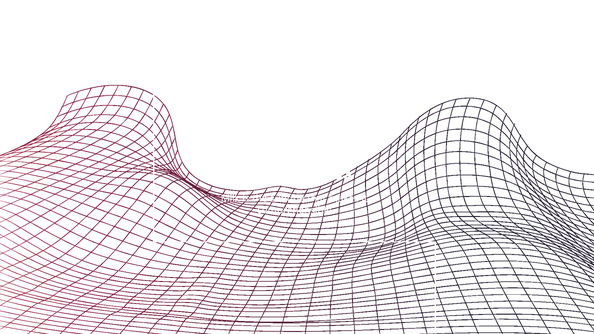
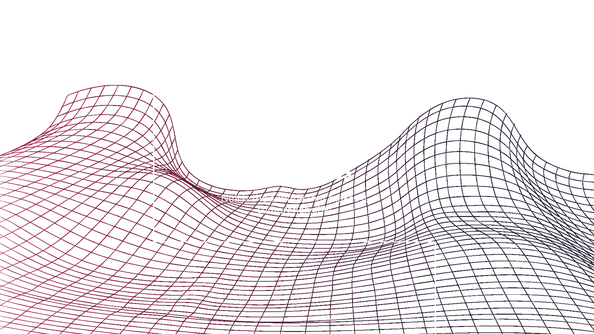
Milk: Milk -> Null (230, 199)
